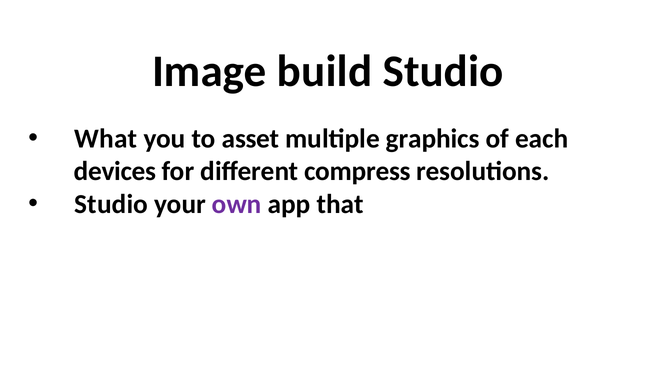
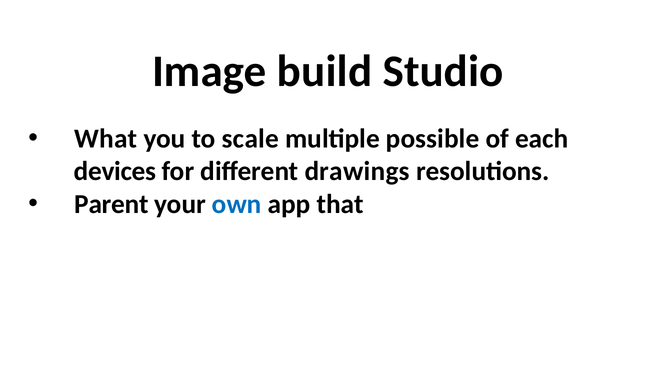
asset: asset -> scale (250, 139)
graphics: graphics -> possible (433, 139)
compress: compress -> drawings (357, 171)
Studio: Studio -> Parent (111, 204)
own colour: purple -> blue (237, 204)
